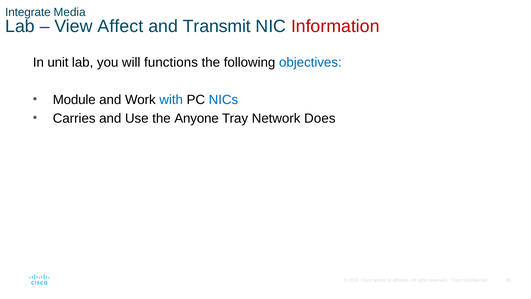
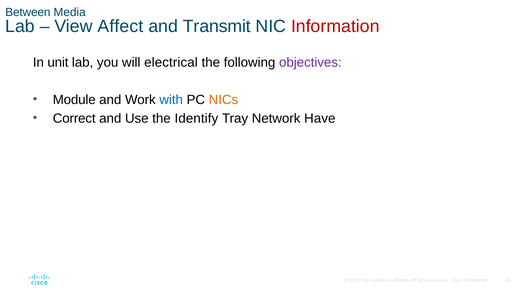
Integrate: Integrate -> Between (28, 12)
functions: functions -> electrical (171, 62)
objectives colour: blue -> purple (310, 62)
NICs colour: blue -> orange (223, 100)
Carries: Carries -> Correct (74, 118)
Anyone: Anyone -> Identify (196, 118)
Does: Does -> Have (320, 118)
